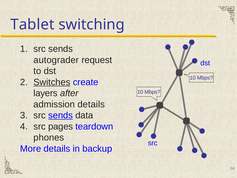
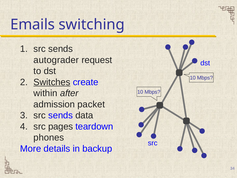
Tablet: Tablet -> Emails (33, 25)
layers: layers -> within (45, 93)
admission details: details -> packet (91, 104)
sends underline: present -> none (61, 115)
